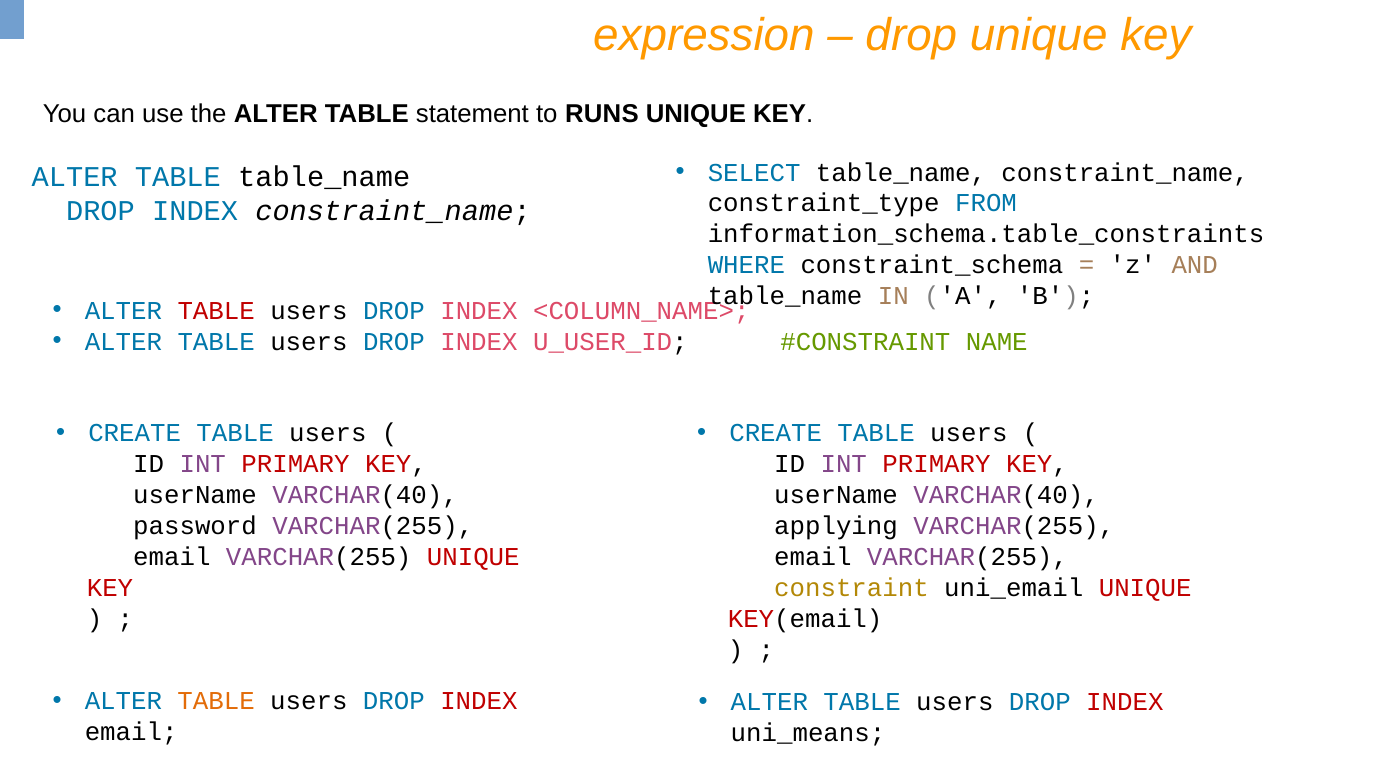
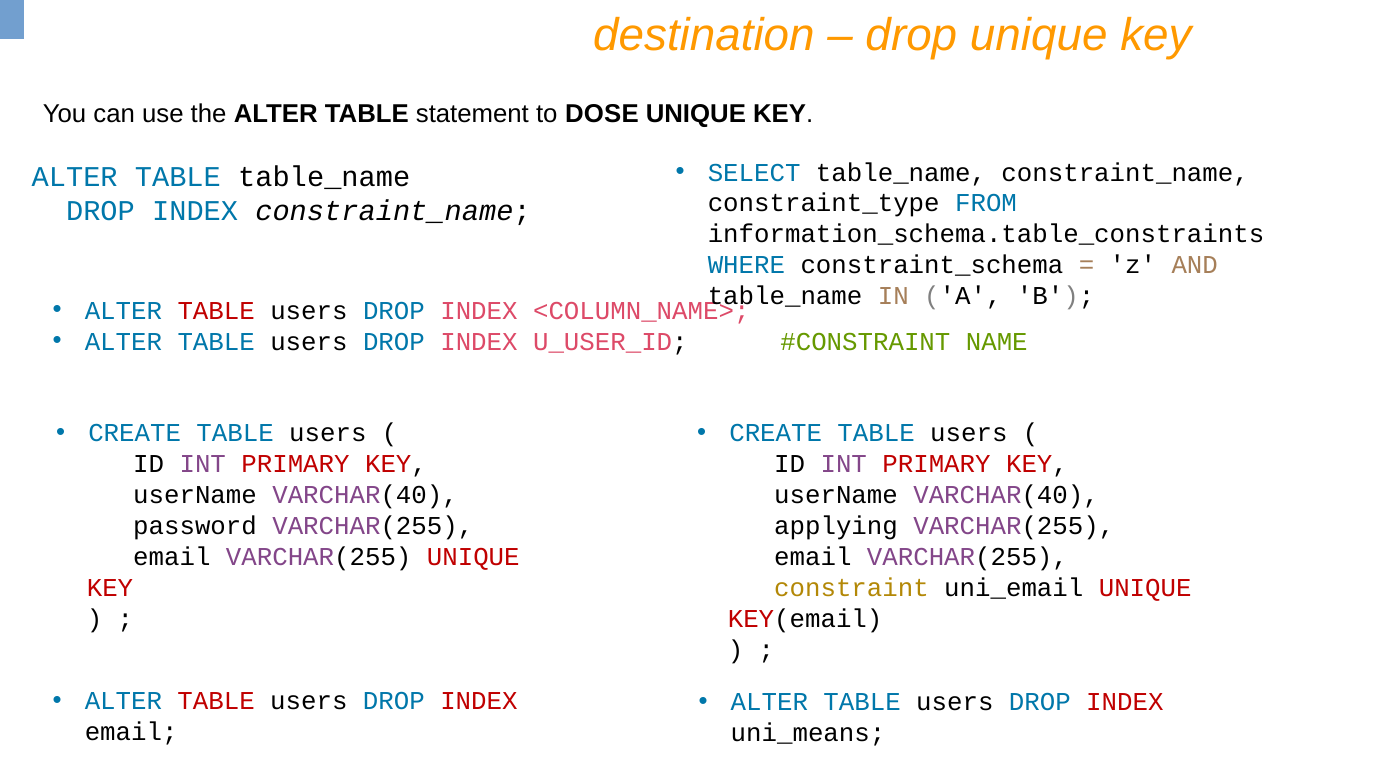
expression: expression -> destination (704, 36)
RUNS: RUNS -> DOSE (602, 114)
TABLE colour: orange -> red (216, 701)
